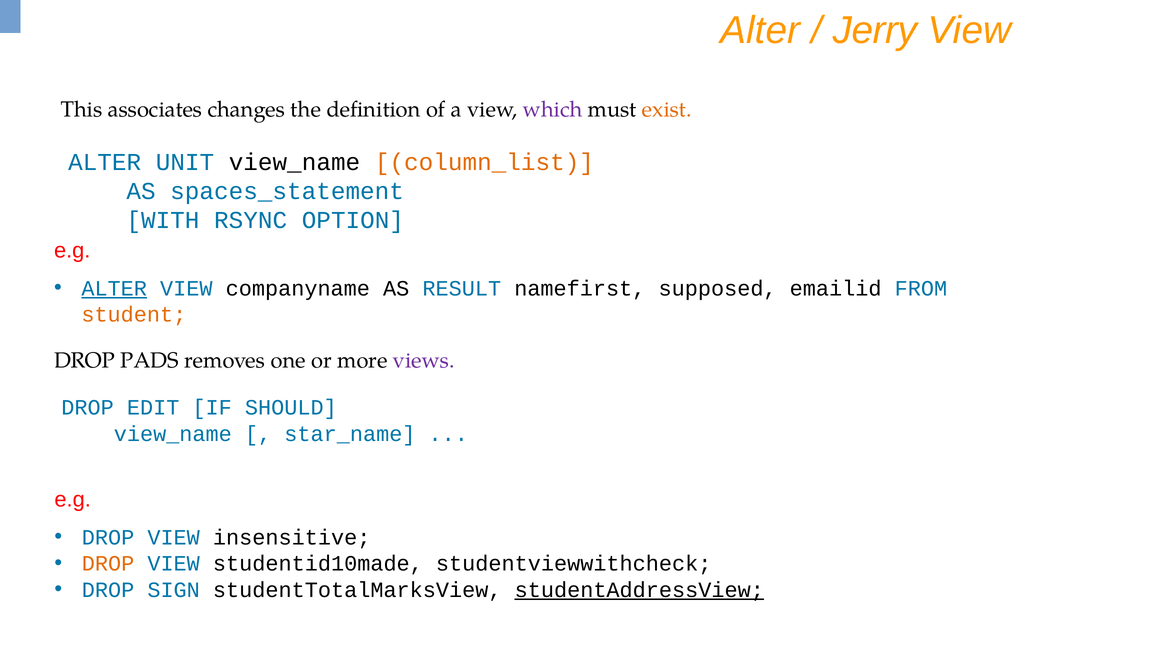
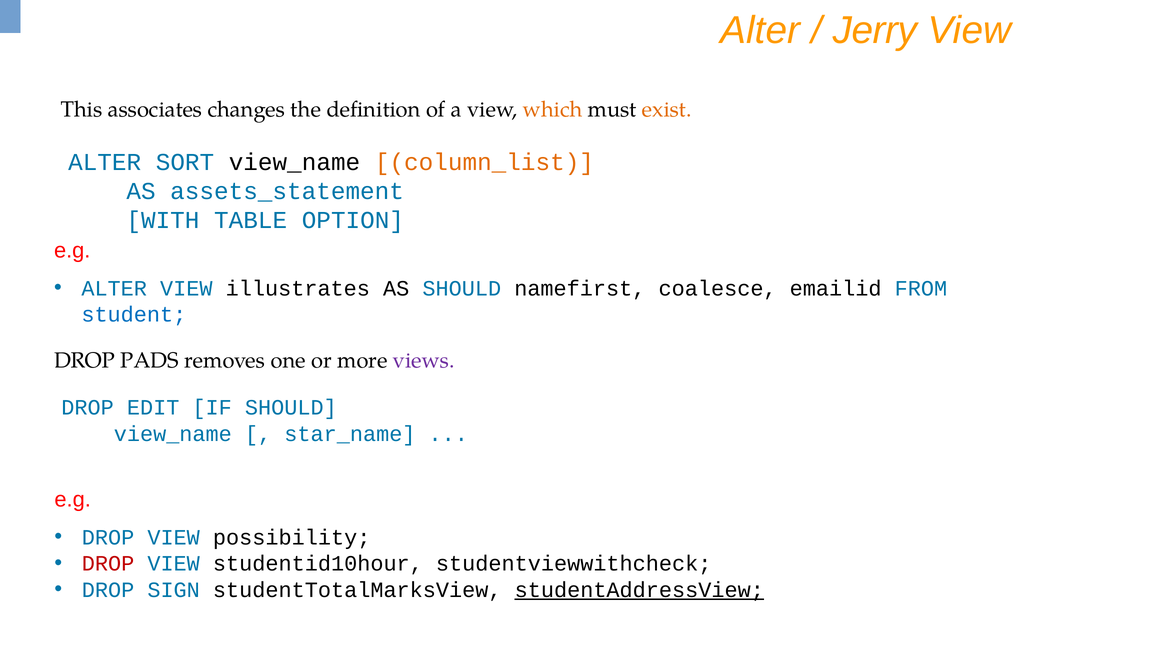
which colour: purple -> orange (553, 109)
UNIT: UNIT -> SORT (185, 162)
spaces_statement: spaces_statement -> assets_statement (287, 191)
RSYNC: RSYNC -> TABLE (251, 220)
ALTER underline: present -> none (114, 288)
companyname: companyname -> illustrates (298, 288)
AS RESULT: RESULT -> SHOULD (462, 288)
supposed: supposed -> coalesce (718, 288)
student colour: orange -> blue (134, 315)
insensitive: insensitive -> possibility (292, 537)
DROP colour: orange -> red (108, 564)
studentid10made: studentid10made -> studentid10hour (318, 564)
